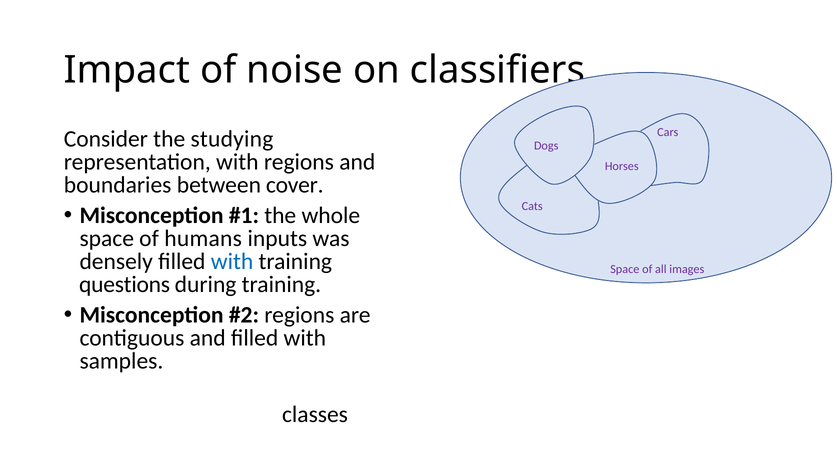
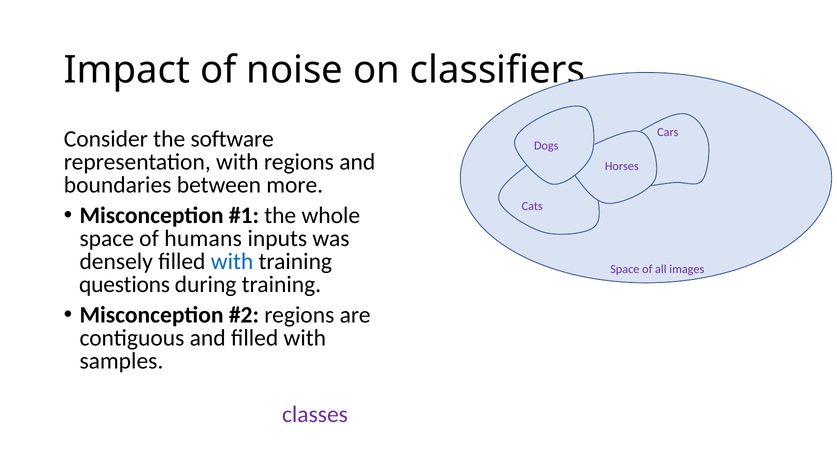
studying: studying -> software (232, 139)
cover: cover -> more (295, 185)
classes colour: black -> purple (315, 415)
